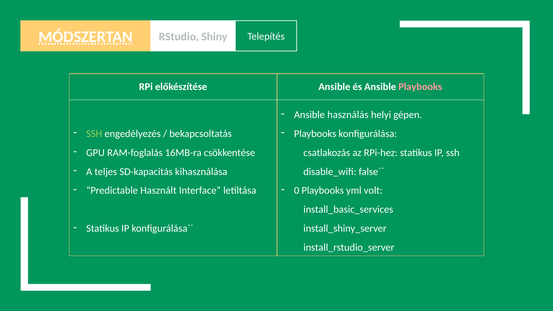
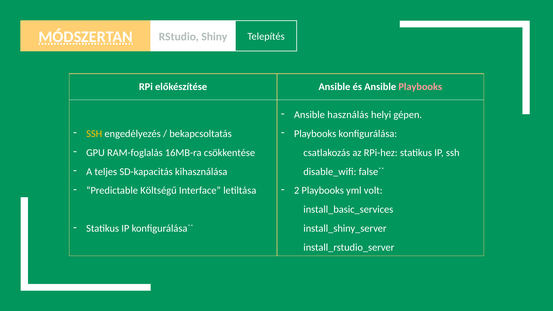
SSH colour: light green -> yellow (94, 134)
Használt: Használt -> Költségű (158, 191)
0: 0 -> 2 (297, 191)
